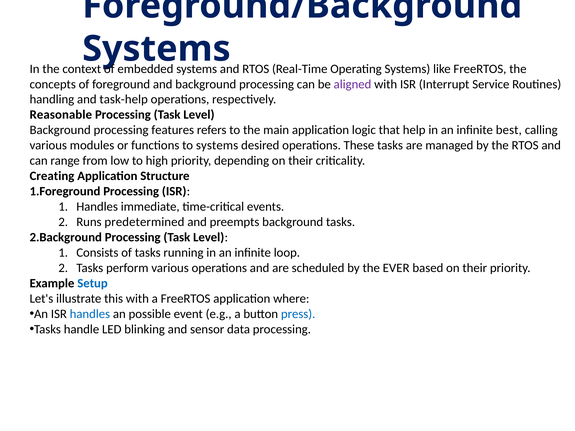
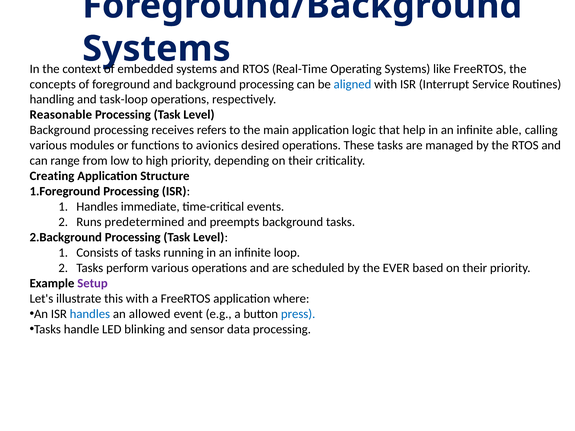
aligned colour: purple -> blue (353, 84)
task-help: task-help -> task-loop (124, 100)
features: features -> receives (173, 130)
best: best -> able (509, 130)
to systems: systems -> avionics (217, 145)
Setup colour: blue -> purple (92, 283)
possible: possible -> allowed (150, 314)
